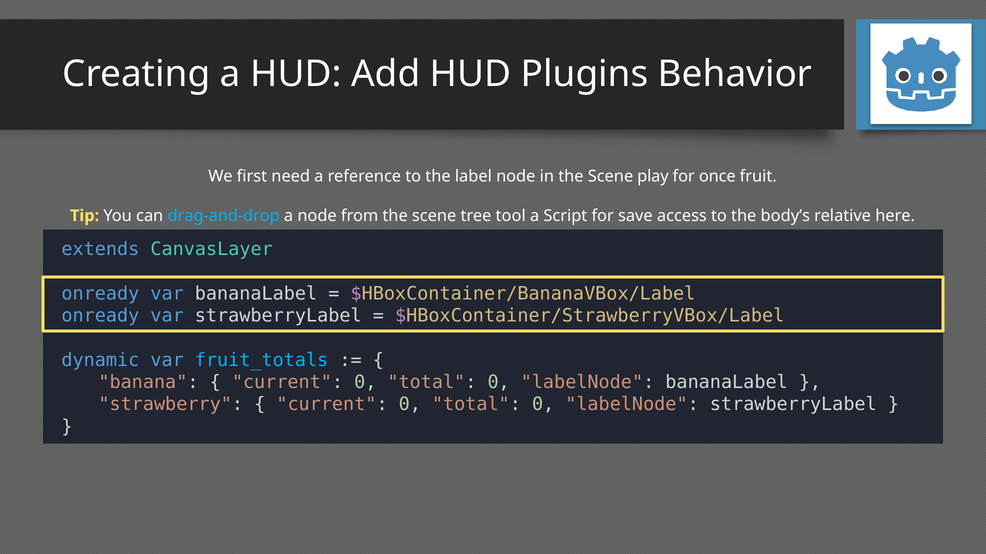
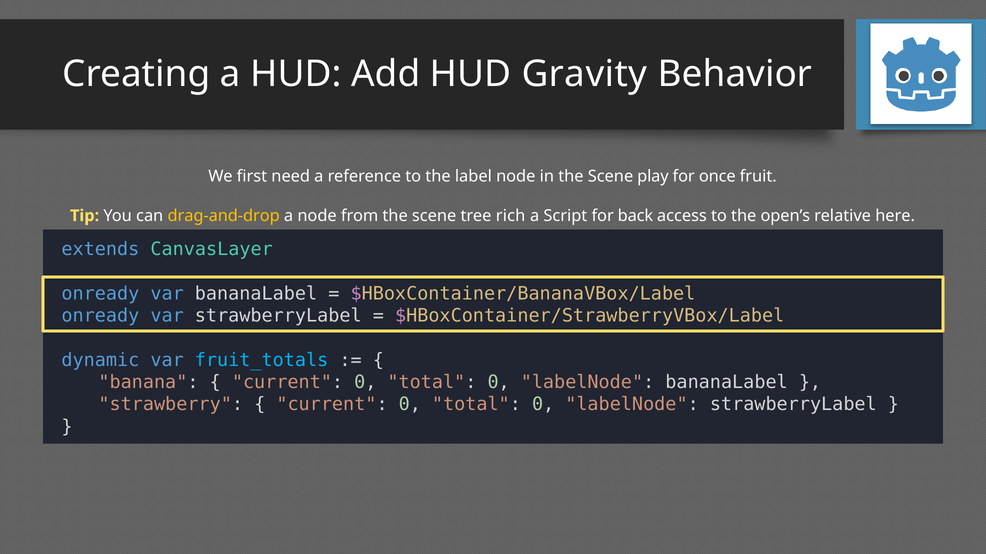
Plugins: Plugins -> Gravity (584, 74)
drag-and-drop colour: light blue -> yellow (224, 216)
tool: tool -> rich (511, 216)
save: save -> back (635, 216)
body’s: body’s -> open’s (785, 216)
